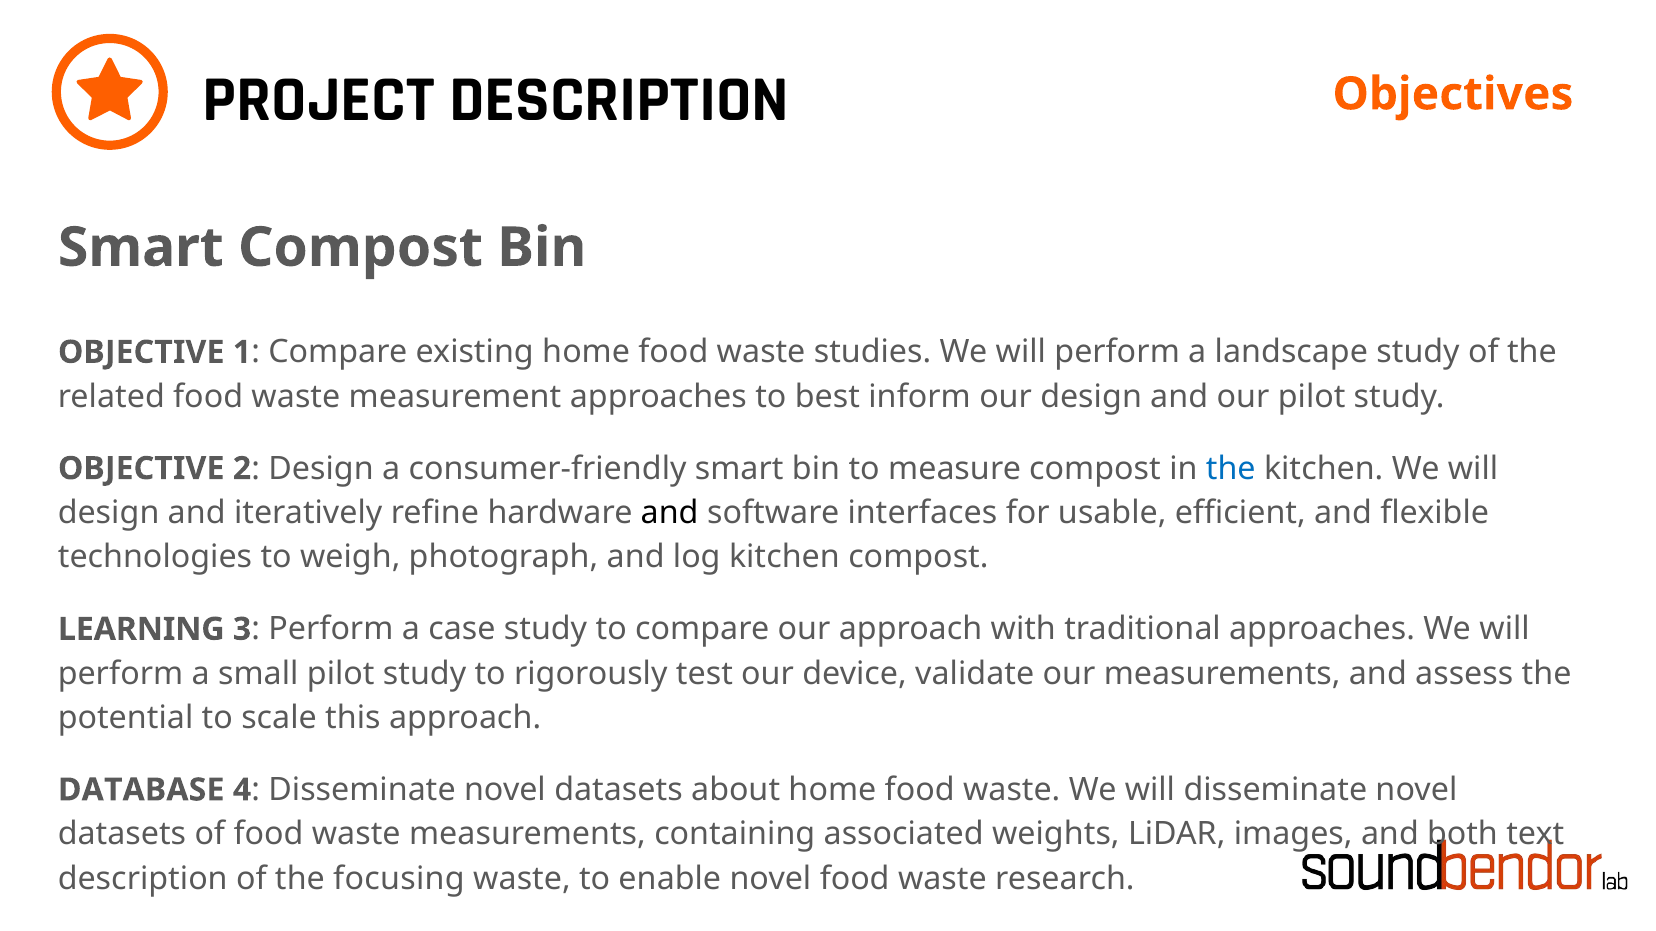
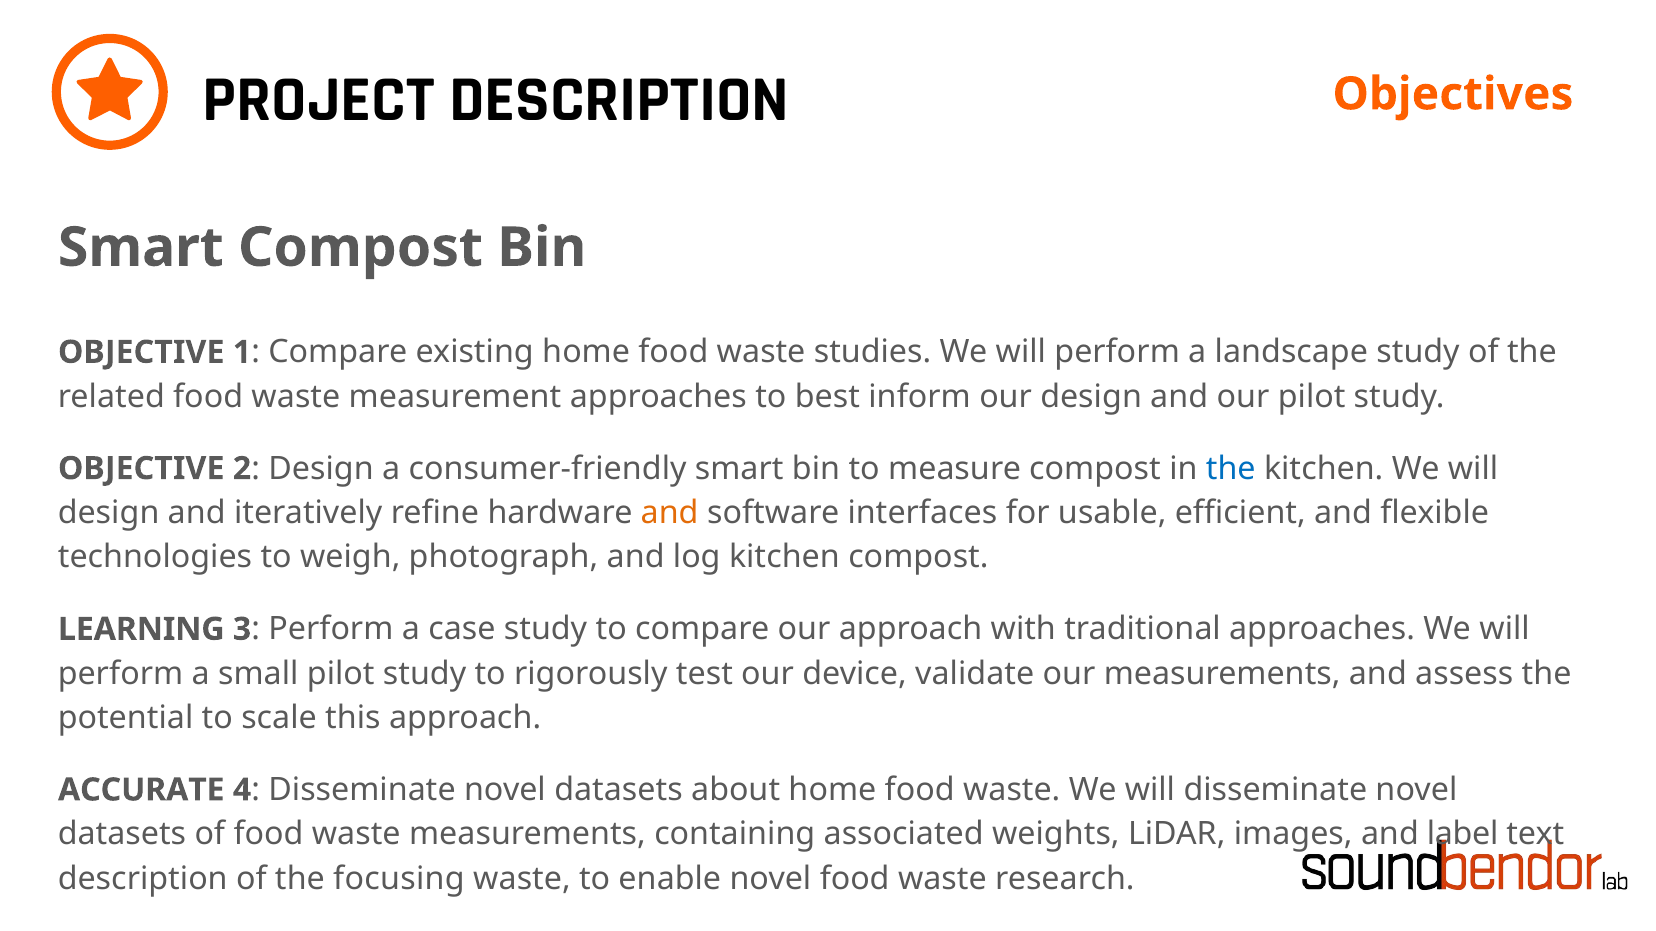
and colour: black -> orange (670, 513)
DATABASE: DATABASE -> ACCURATE (141, 790)
both: both -> label (1463, 835)
